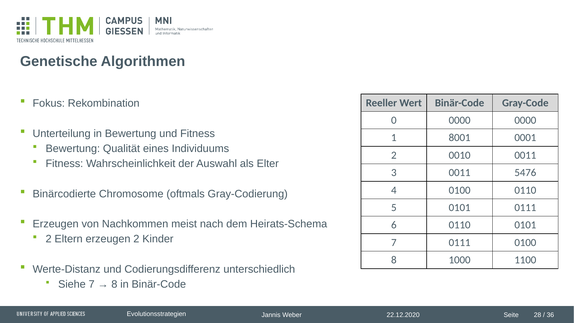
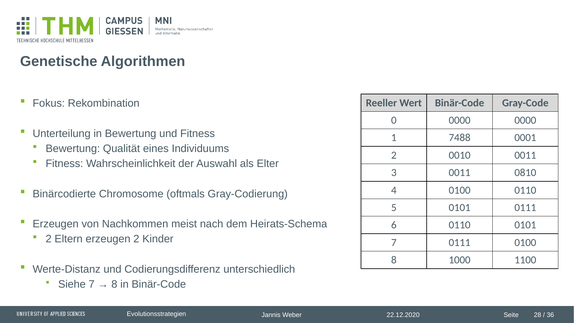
8001: 8001 -> 7488 (460, 138)
5476: 5476 -> 0810 (525, 173)
